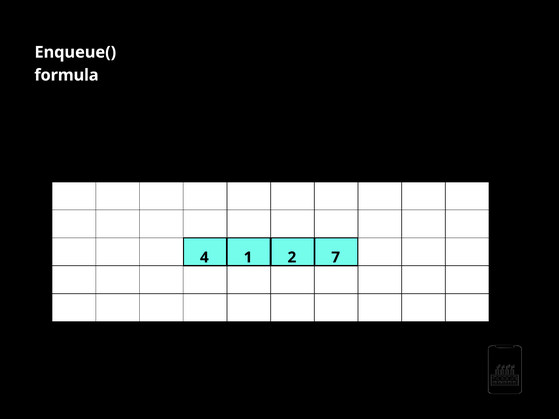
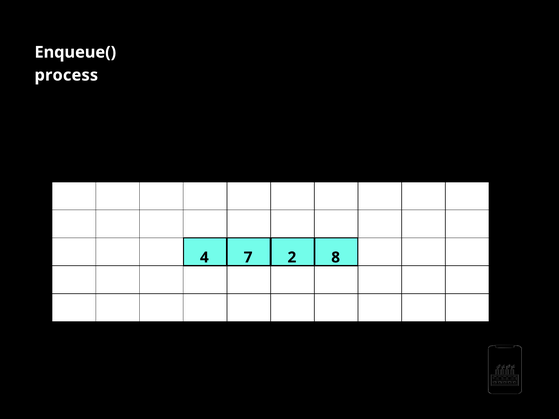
formula: formula -> process (66, 75)
1: 1 -> 7 (248, 258)
7: 7 -> 8 (336, 258)
